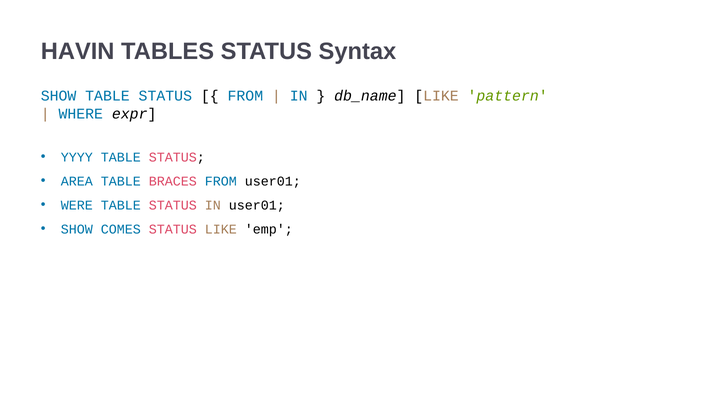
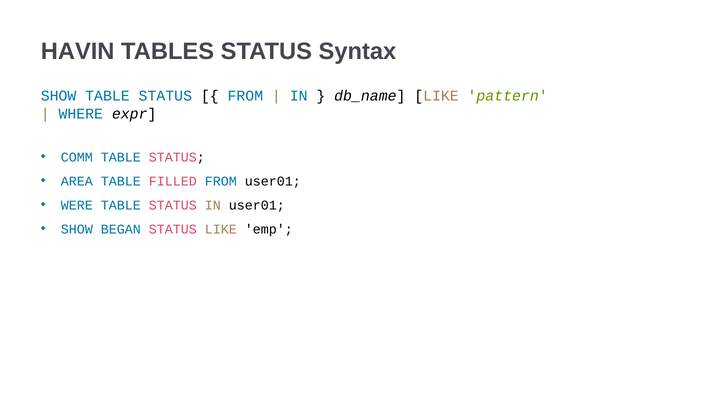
YYYY: YYYY -> COMM (77, 157)
BRACES: BRACES -> FILLED (173, 181)
COMES: COMES -> BEGAN (121, 229)
